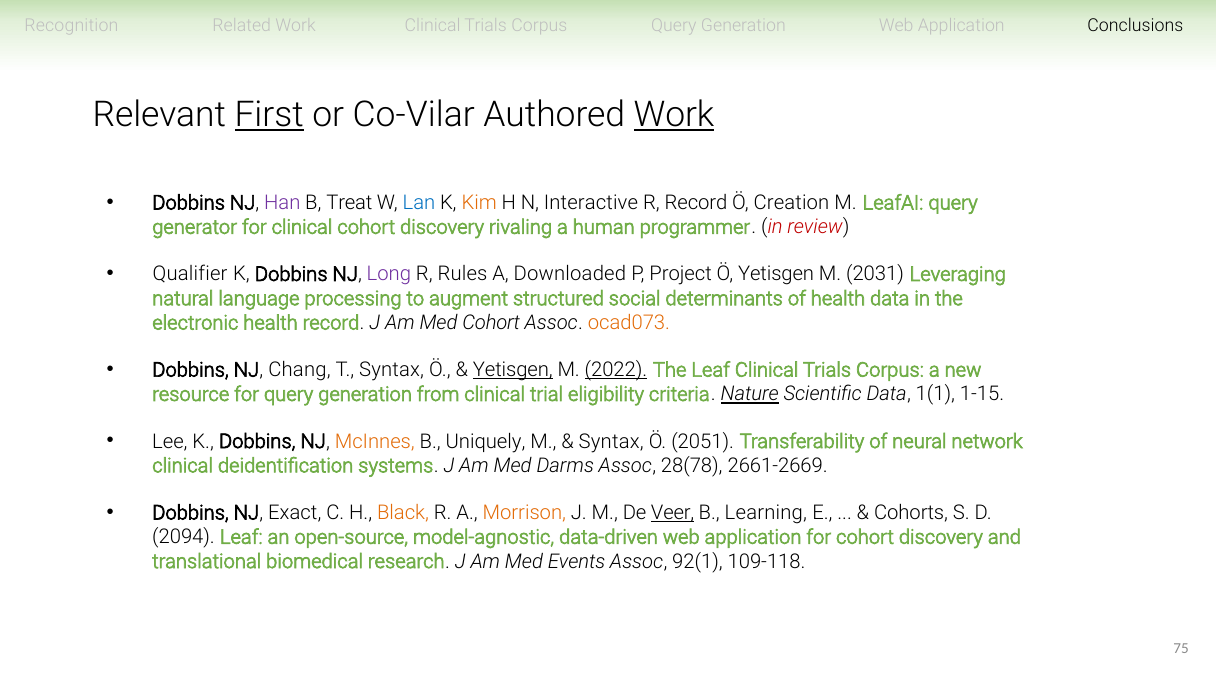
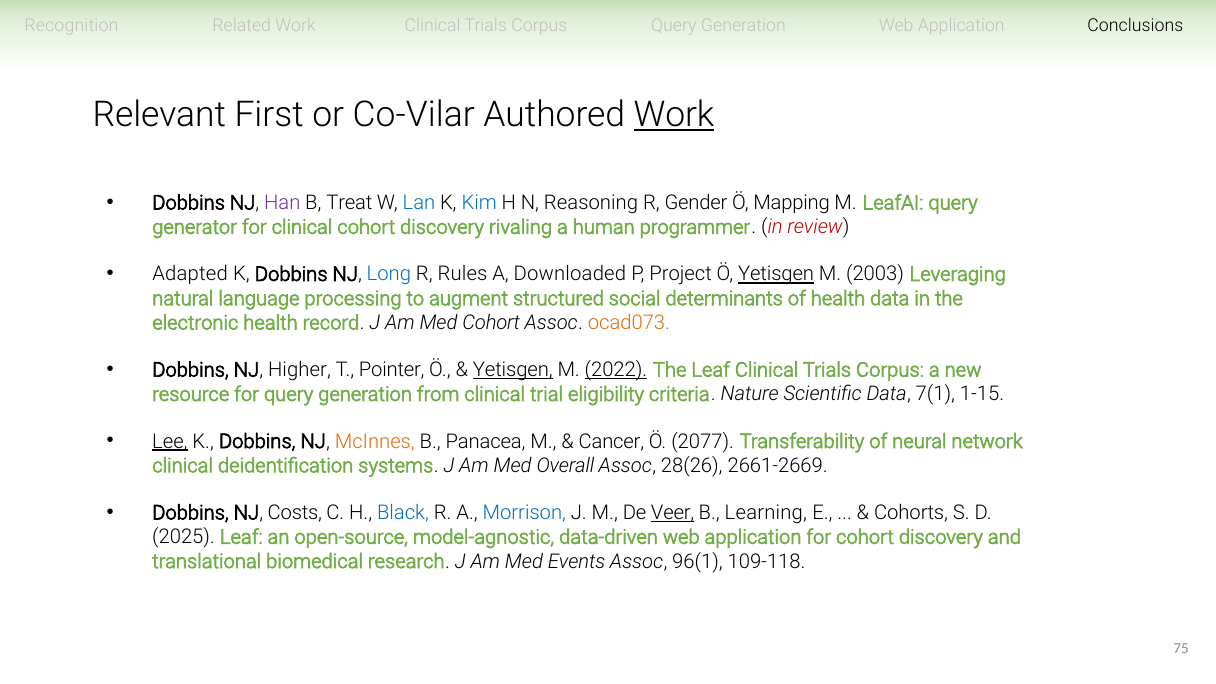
First underline: present -> none (269, 114)
Kim colour: orange -> blue (479, 203)
Interactive: Interactive -> Reasoning (591, 203)
R Record: Record -> Gender (696, 203)
Creation: Creation -> Mapping (792, 203)
Qualifier: Qualifier -> Adapted (190, 274)
Long colour: purple -> blue (389, 274)
Yetisgen underline: none -> present (776, 274)
2031: 2031 -> 2003 (875, 274)
Chang: Chang -> Higher (300, 370)
T Syntax: Syntax -> Pointer (392, 370)
Nature underline: present -> none (750, 394)
1(1: 1(1 -> 7(1 (935, 394)
Lee underline: none -> present (170, 441)
Uniquely: Uniquely -> Panacea (486, 441)
Syntax: Syntax -> Cancer (611, 441)
2051: 2051 -> 2077 (703, 441)
Darms: Darms -> Overall (565, 466)
28(78: 28(78 -> 28(26 (692, 466)
Exact: Exact -> Costs (295, 513)
Black colour: orange -> blue (403, 513)
Morrison colour: orange -> blue (524, 513)
2094: 2094 -> 2025 (183, 537)
92(1: 92(1 -> 96(1 (698, 561)
